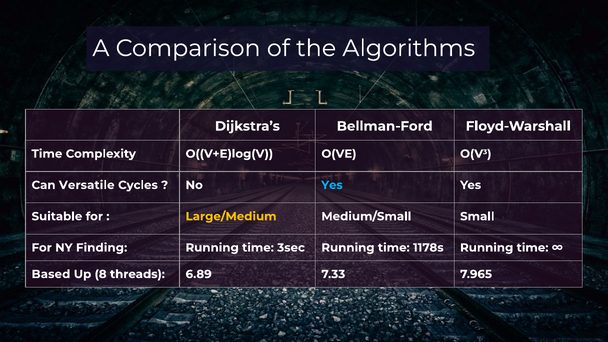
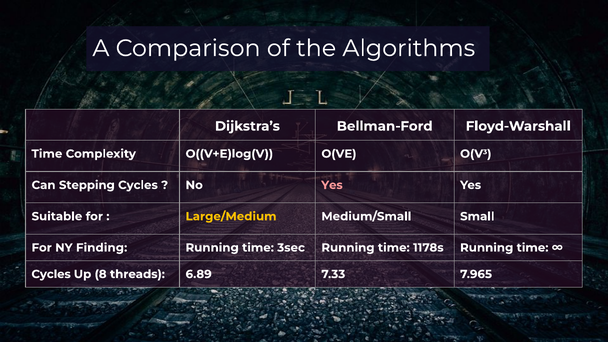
Versatile: Versatile -> Stepping (87, 185)
Yes colour: light blue -> pink (332, 185)
Based: Based -> Cycles (51, 274)
